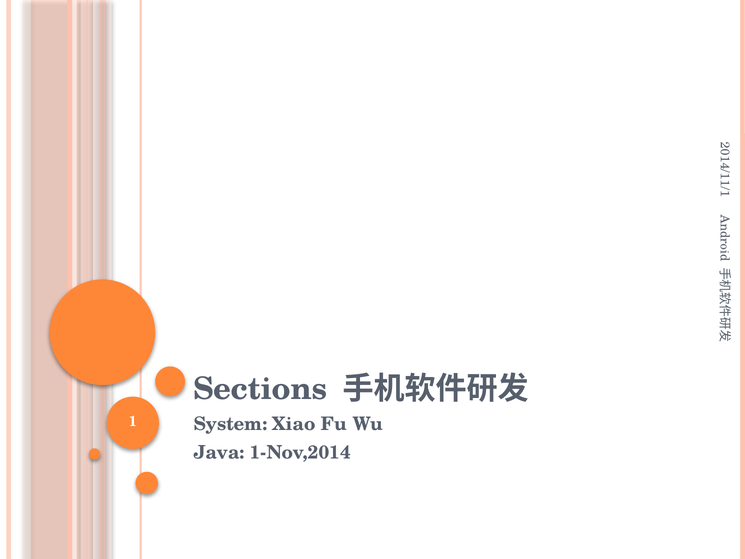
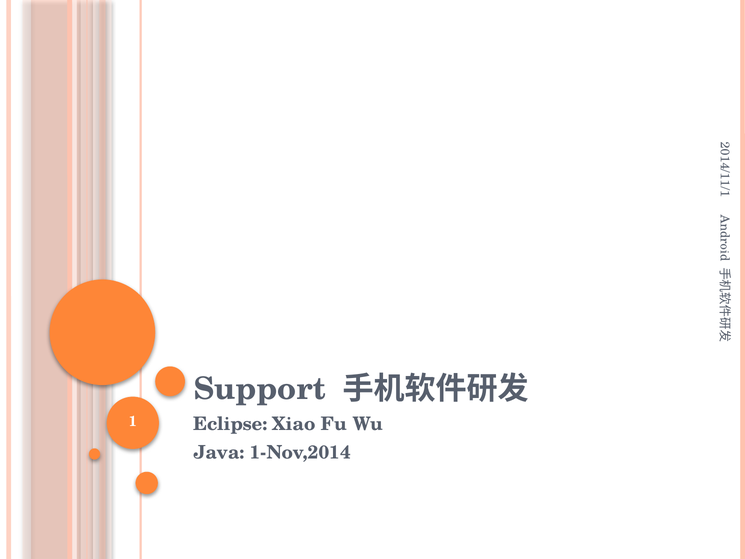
Sections: Sections -> Support (260, 389)
System: System -> Eclipse (230, 424)
